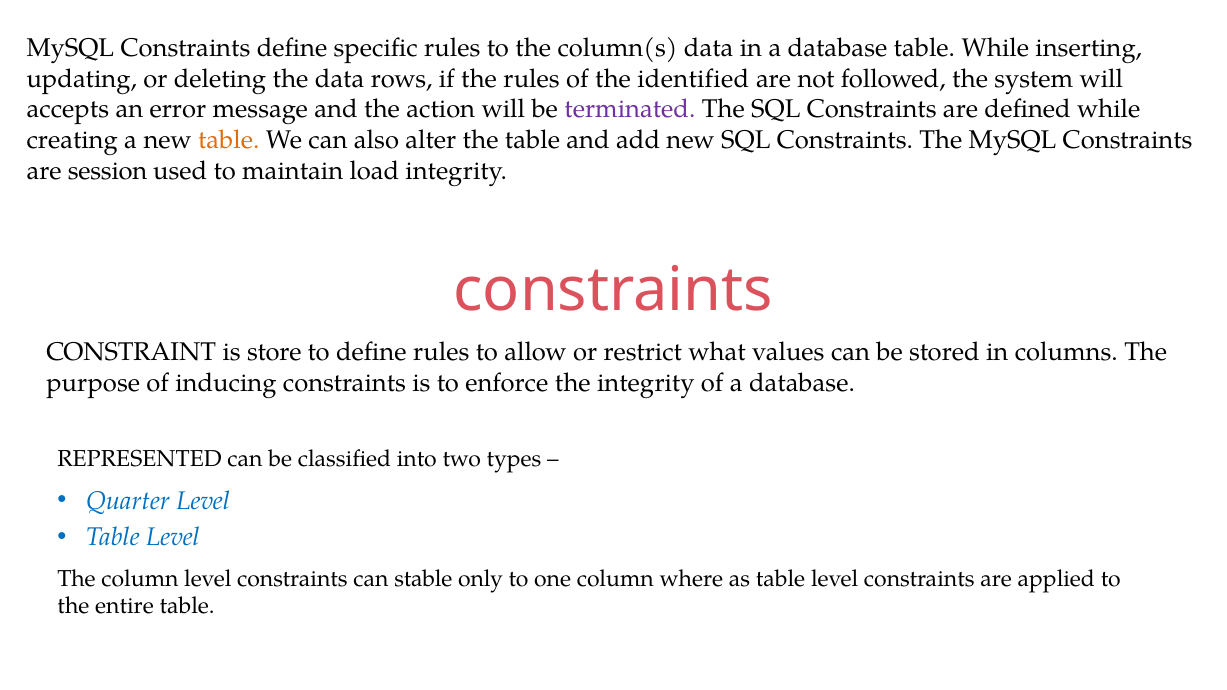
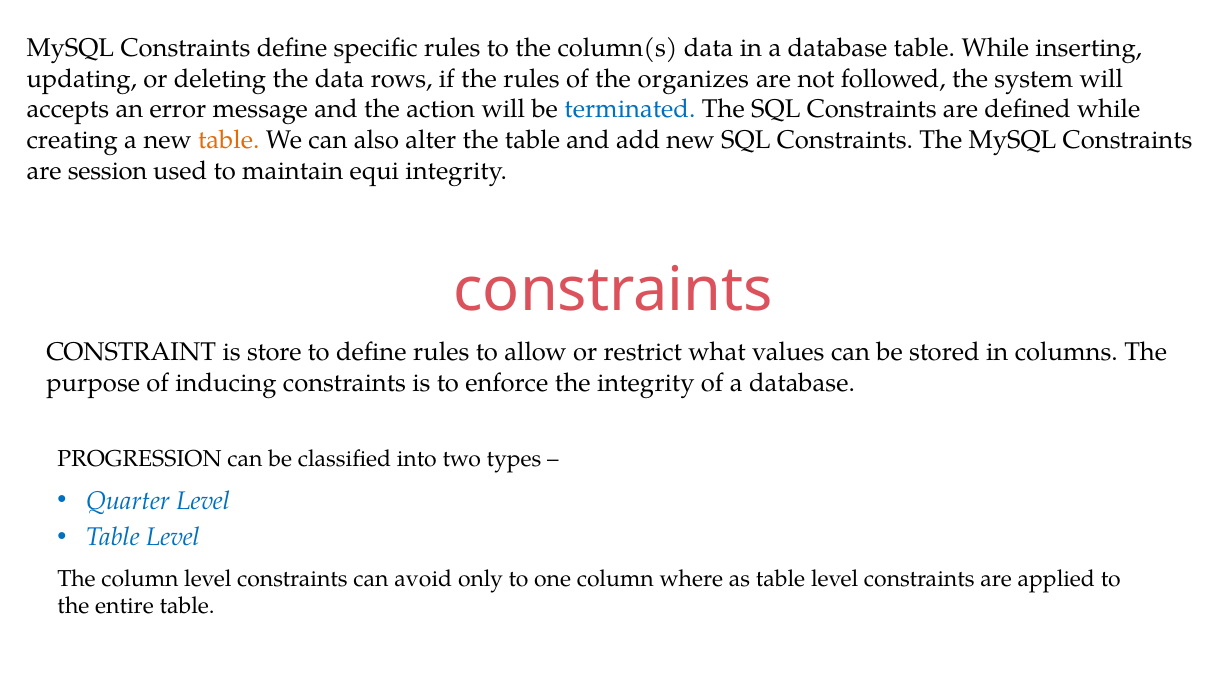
identified: identified -> organizes (693, 79)
terminated colour: purple -> blue (630, 109)
load: load -> equi (374, 171)
REPRESENTED: REPRESENTED -> PROGRESSION (139, 459)
stable: stable -> avoid (423, 579)
